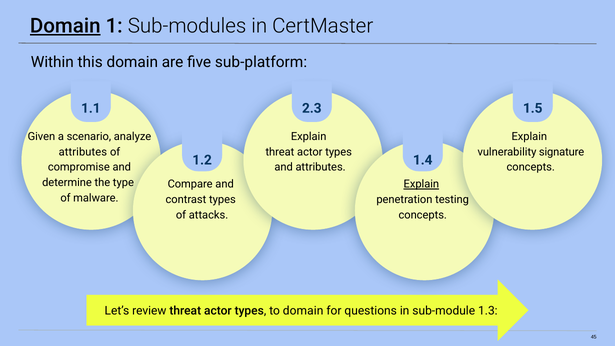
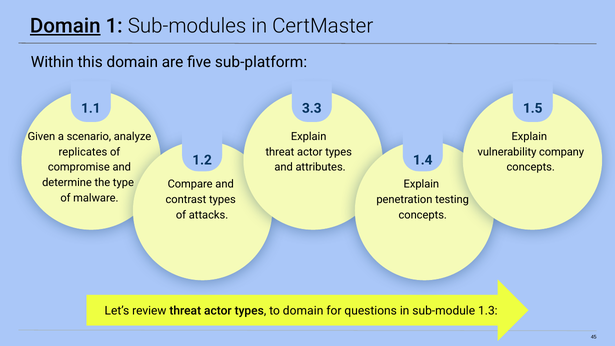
2.3: 2.3 -> 3.3 (312, 108)
attributes: attributes -> replicates (83, 152)
signature: signature -> company (562, 152)
Explain underline: present -> none (421, 184)
